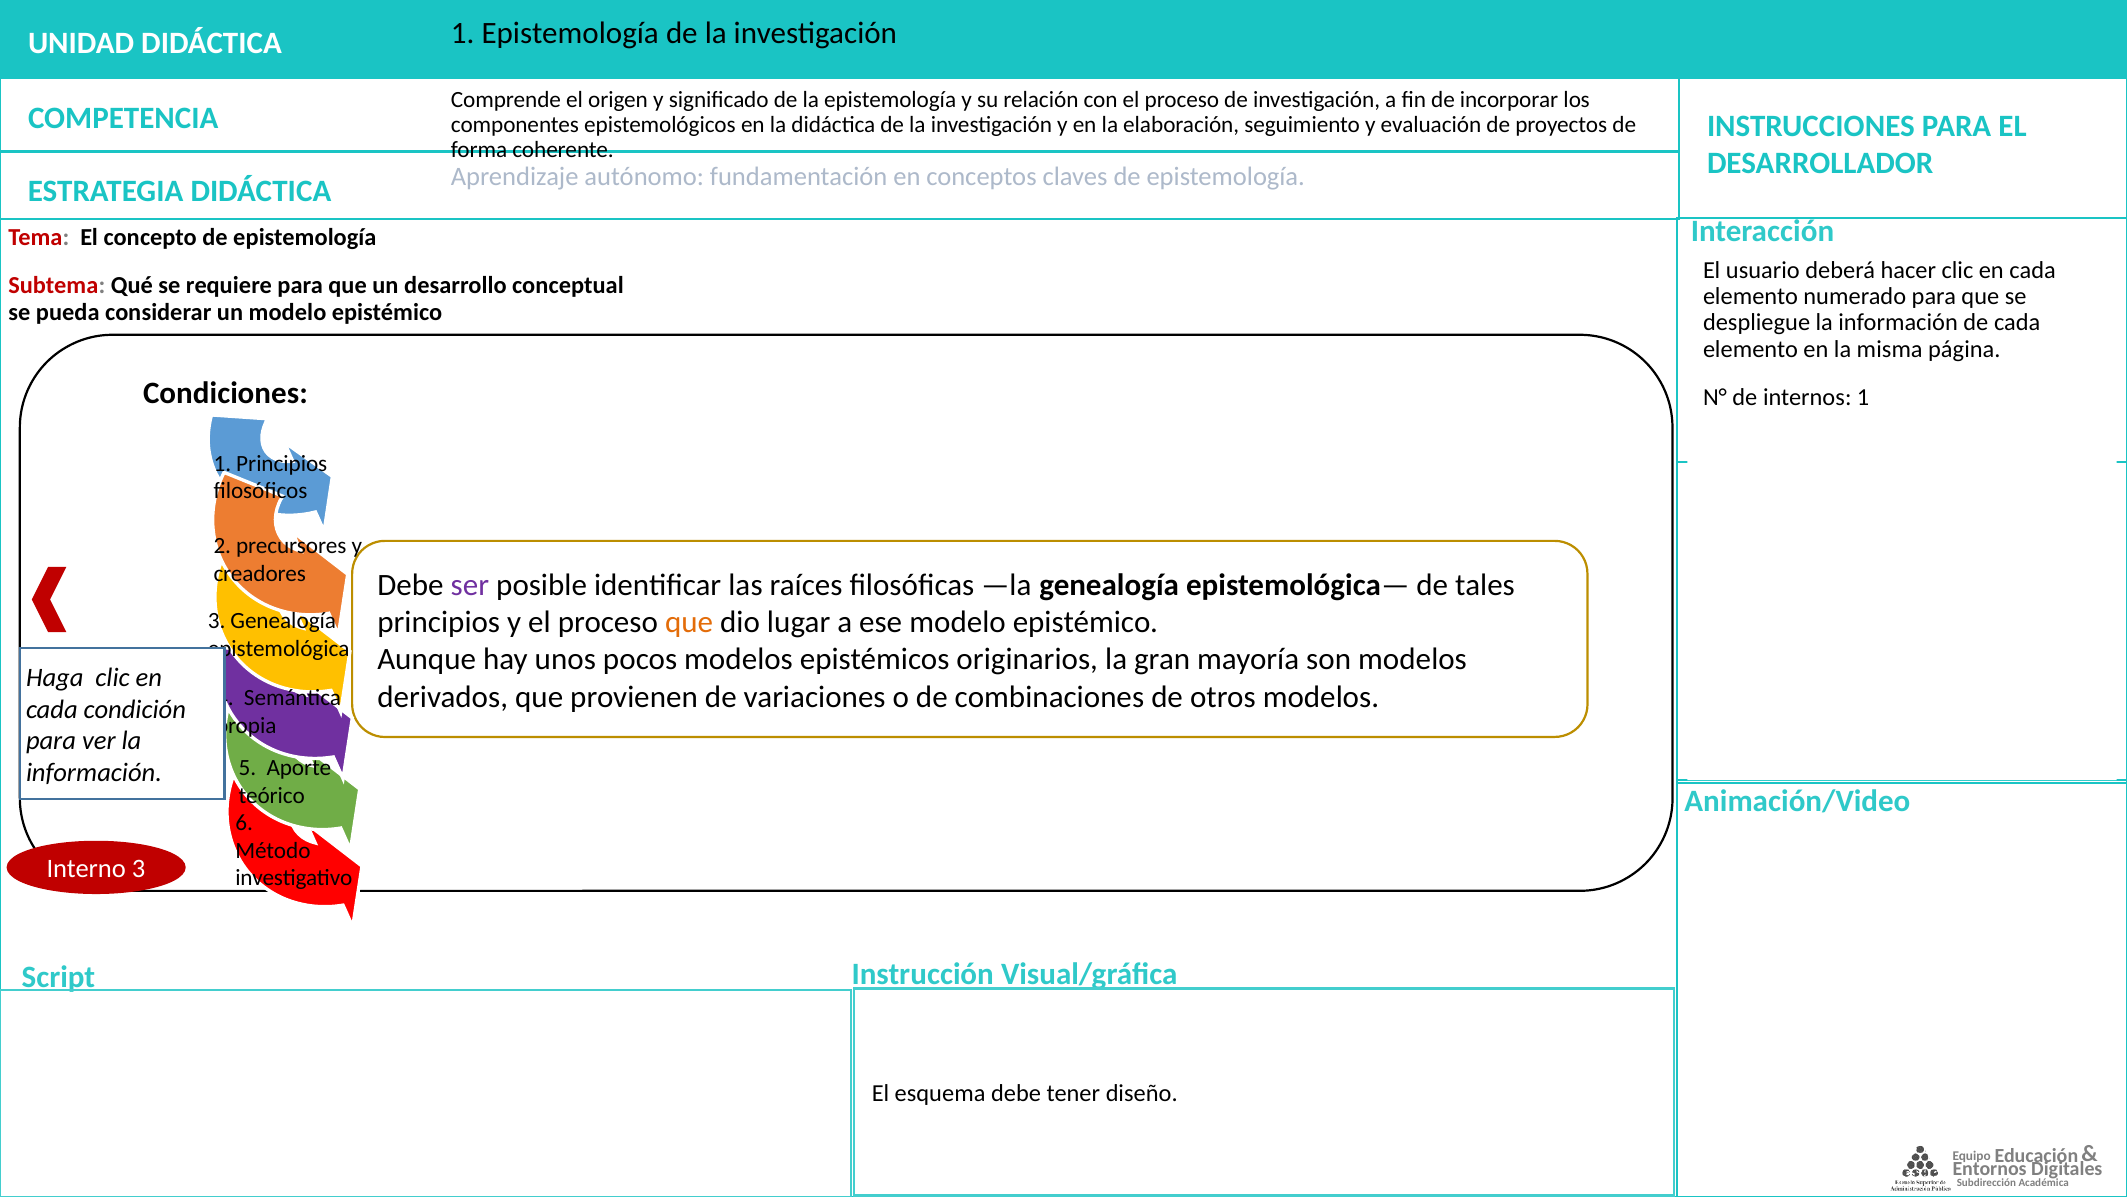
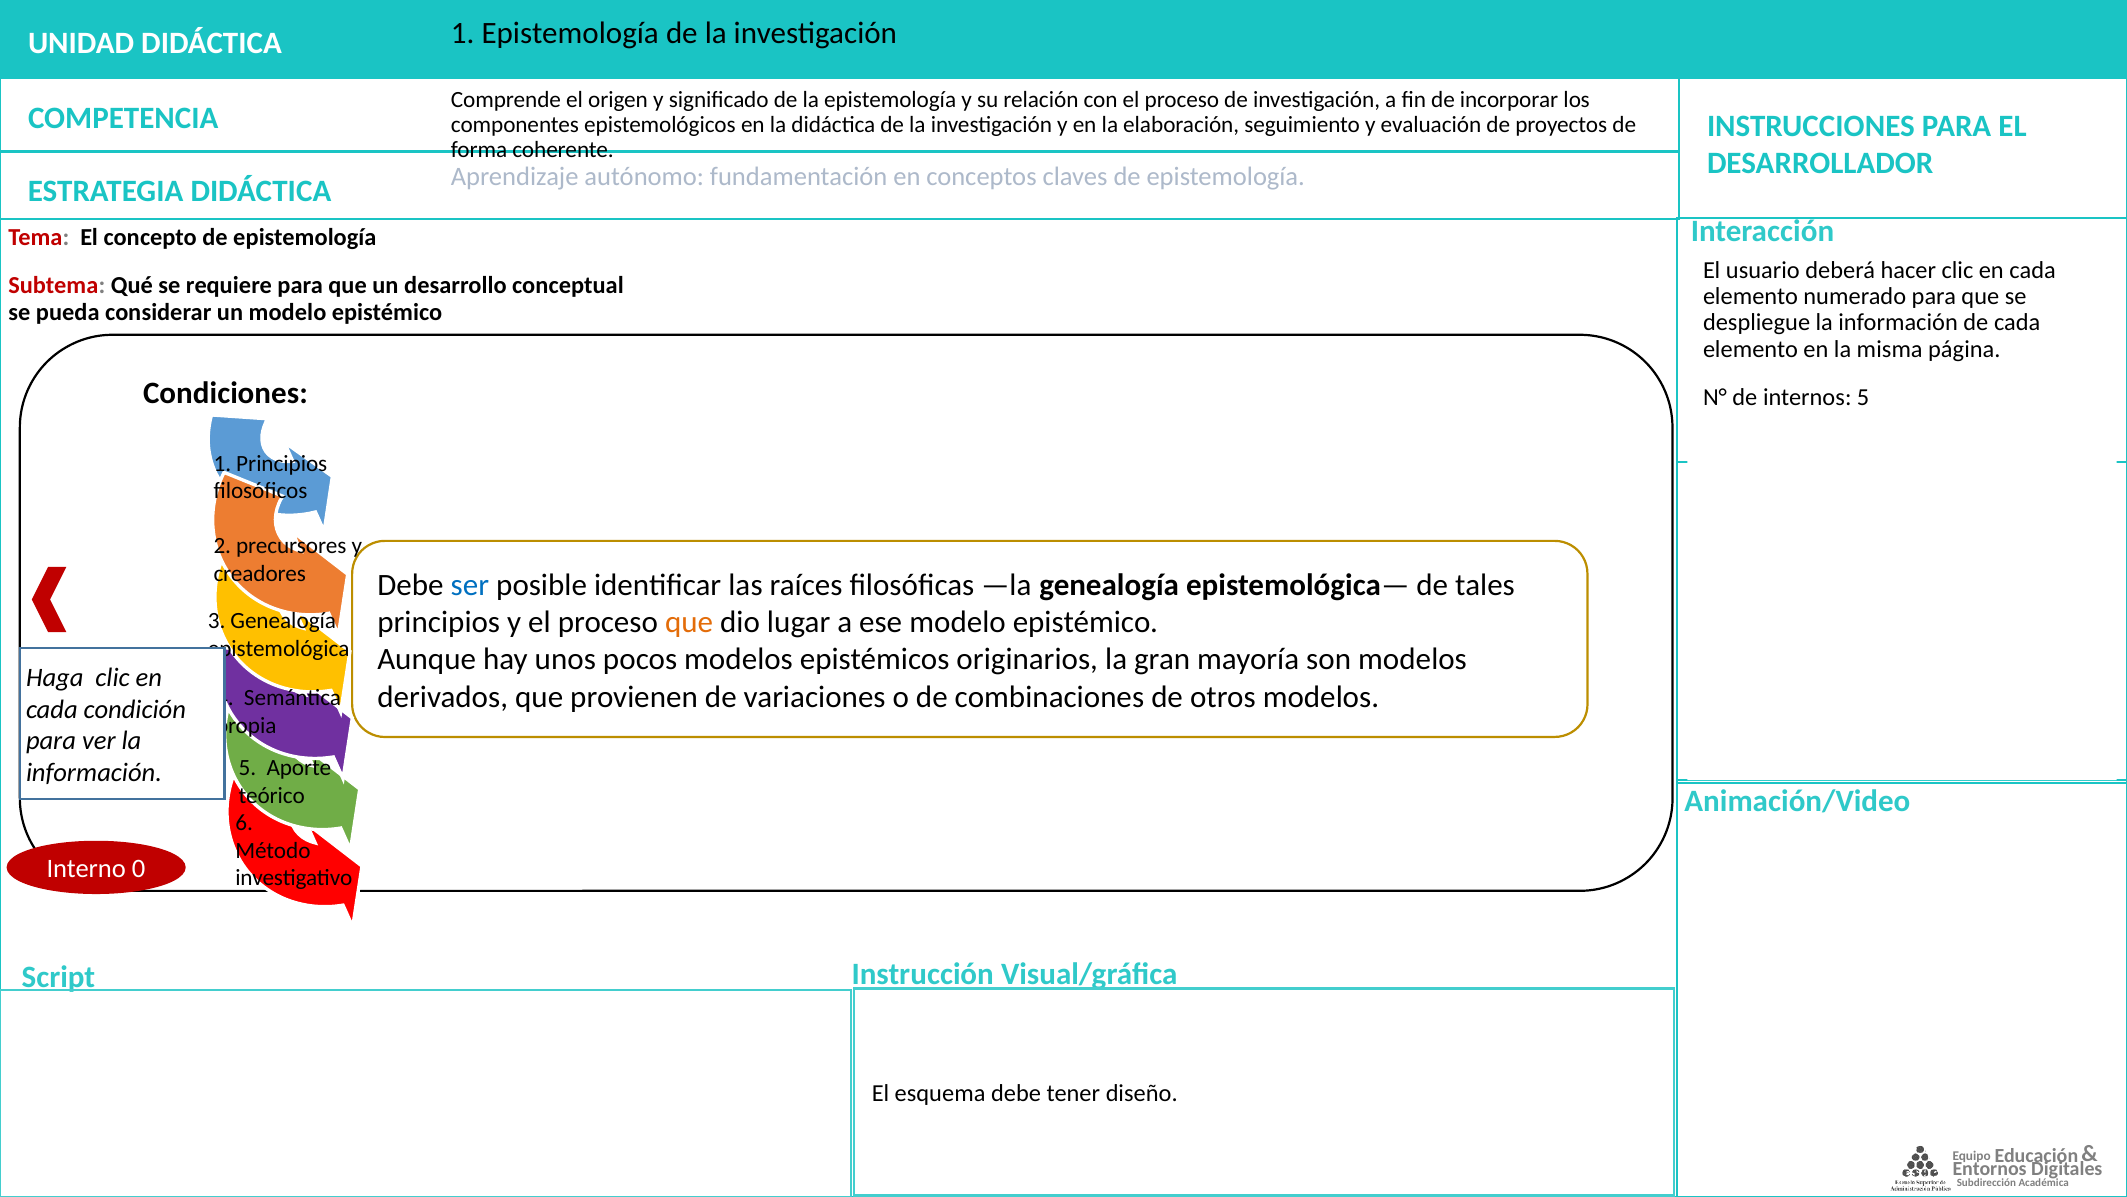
internos 1: 1 -> 5 (1863, 397)
ser colour: purple -> blue (470, 585)
Interno 3: 3 -> 0 (138, 869)
